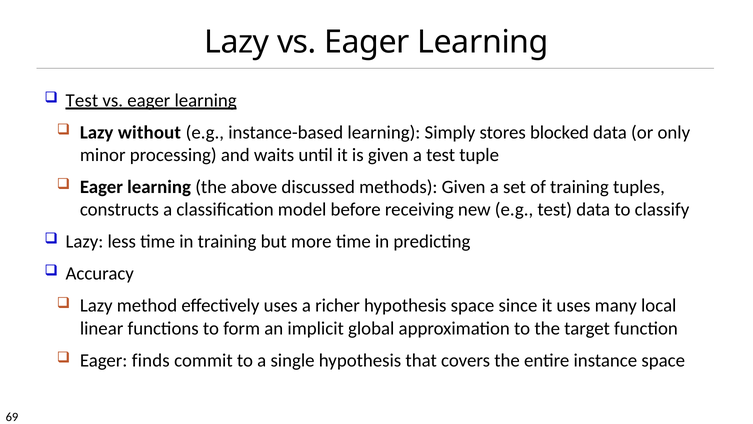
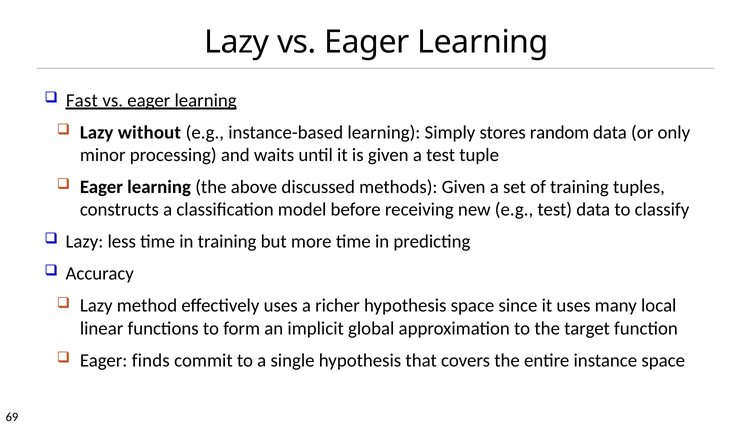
Test: Test -> Fast (82, 100)
blocked: blocked -> random (560, 132)
